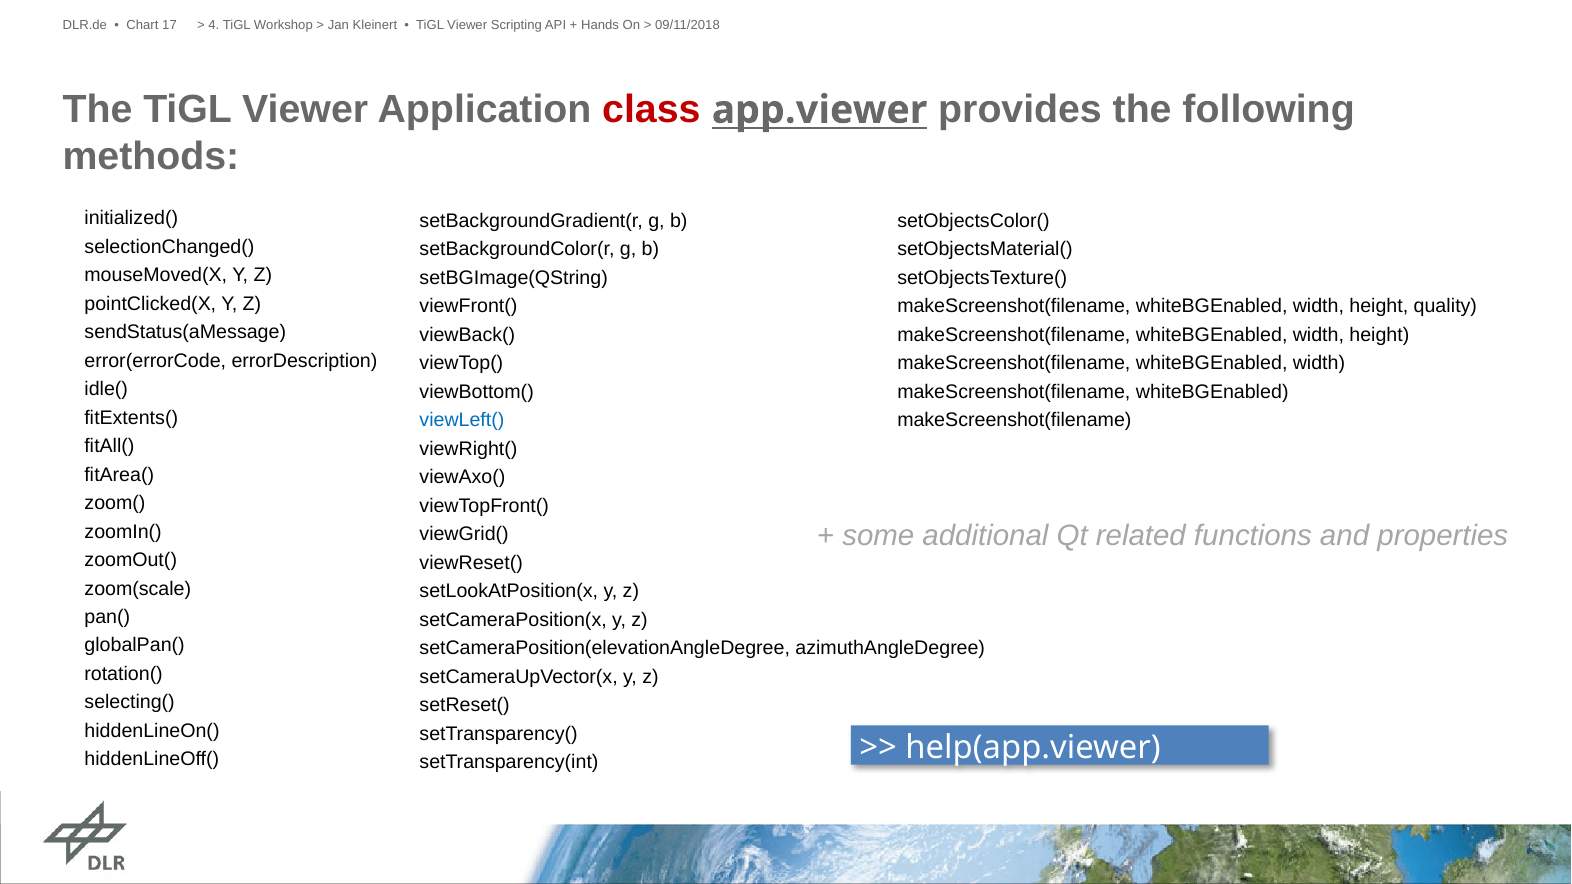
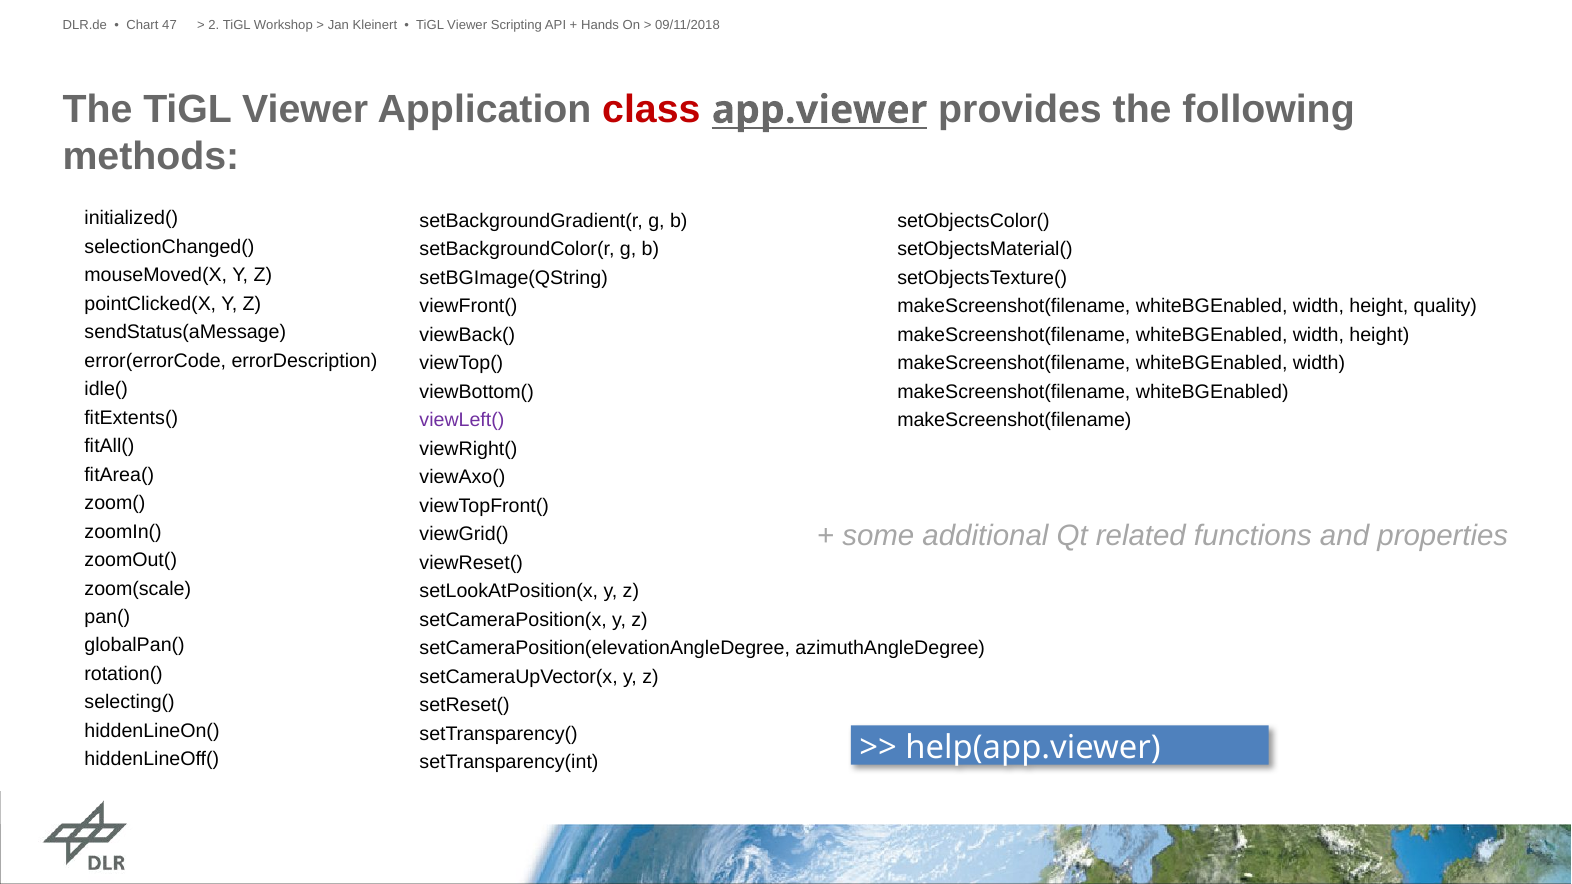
17: 17 -> 47 (170, 25)
4: 4 -> 2 (214, 25)
viewLeft( colour: blue -> purple (462, 420)
